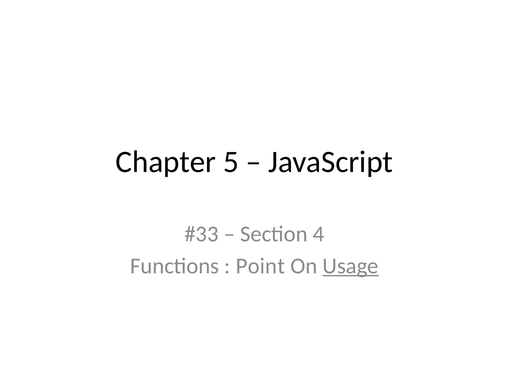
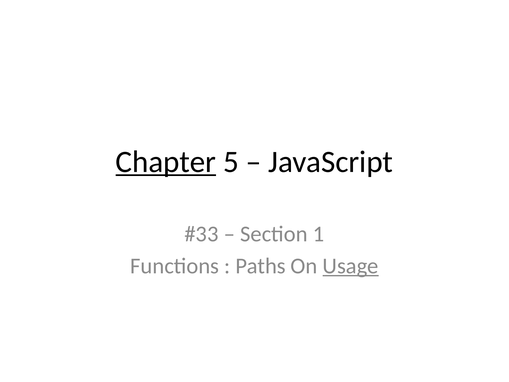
Chapter underline: none -> present (166, 162)
4: 4 -> 1 (319, 234)
Point: Point -> Paths (261, 266)
